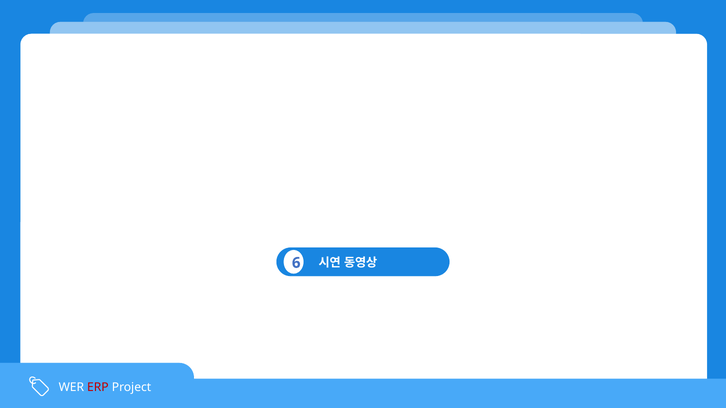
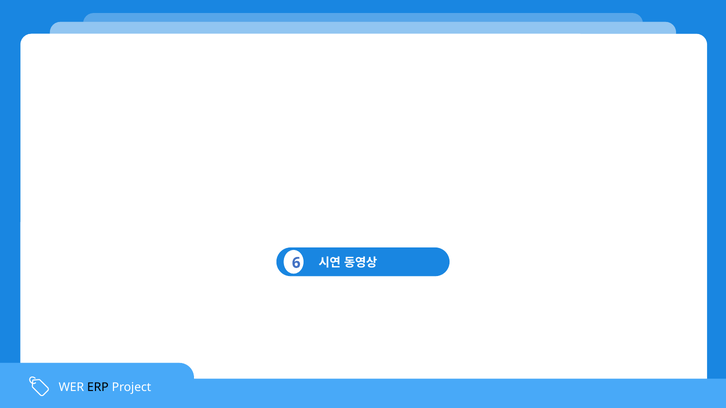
ERP colour: red -> black (98, 388)
